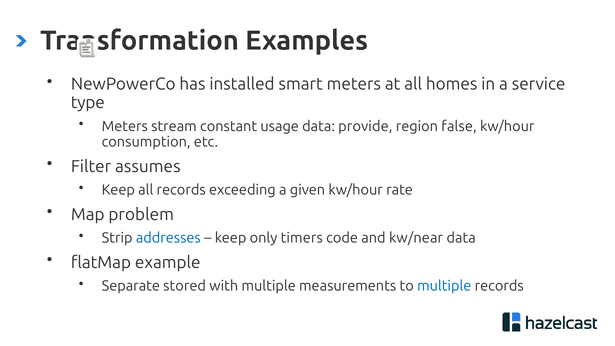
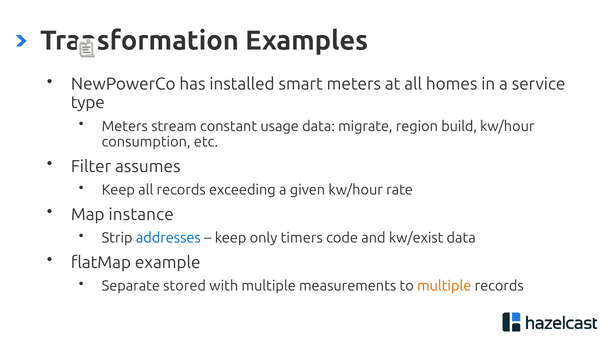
provide: provide -> migrate (365, 126)
false: false -> build (459, 126)
problem: problem -> instance (141, 214)
kw/near: kw/near -> kw/exist (416, 238)
multiple colour: blue -> orange (444, 286)
